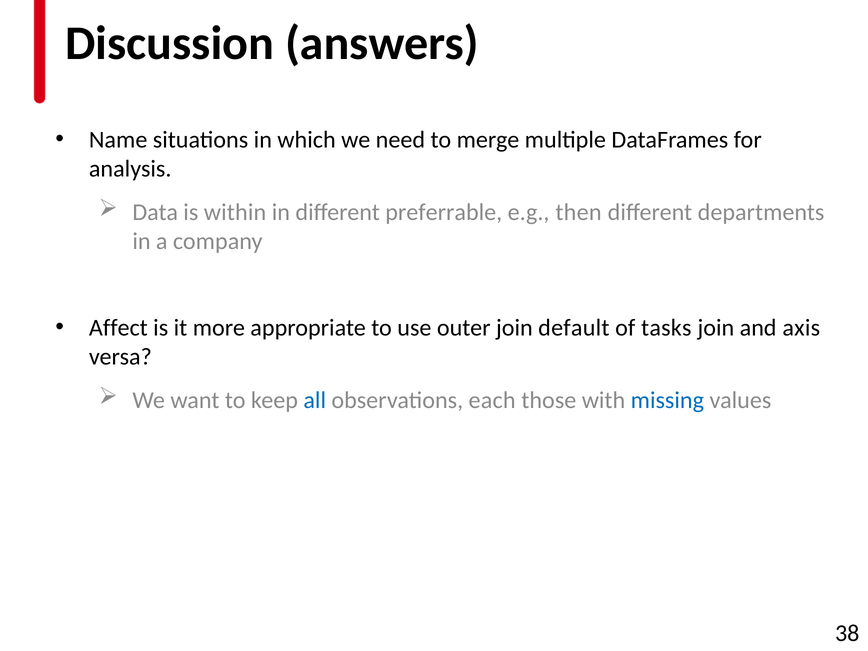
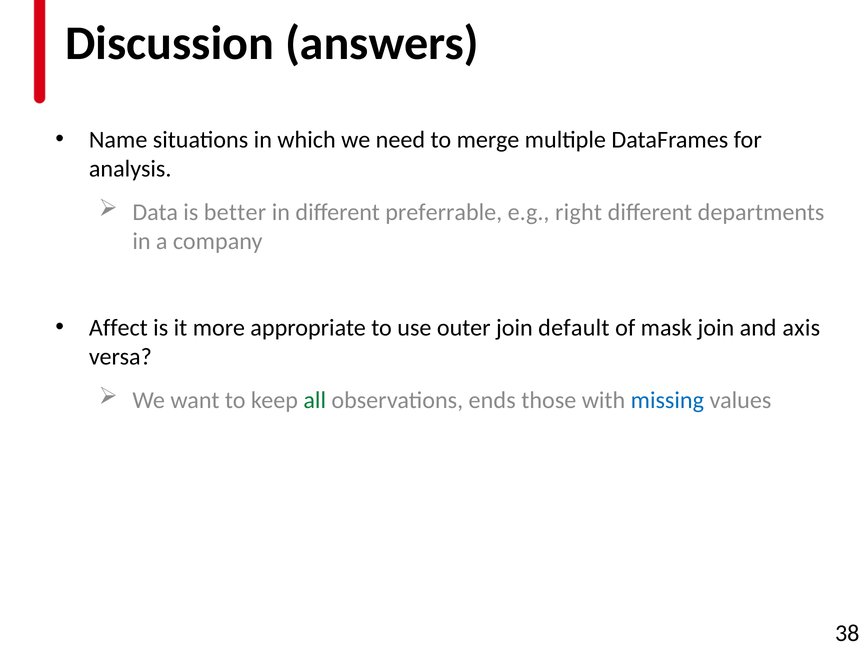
within: within -> better (235, 212)
then: then -> right (578, 212)
tasks: tasks -> mask (666, 328)
all colour: blue -> green (315, 400)
each: each -> ends (492, 400)
